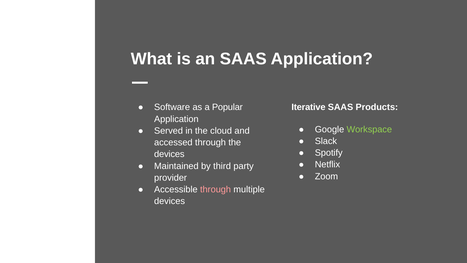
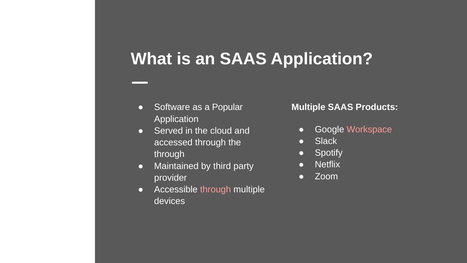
Iterative: Iterative -> Multiple (308, 107)
Workspace colour: light green -> pink (369, 129)
devices: devices -> through (169, 154)
